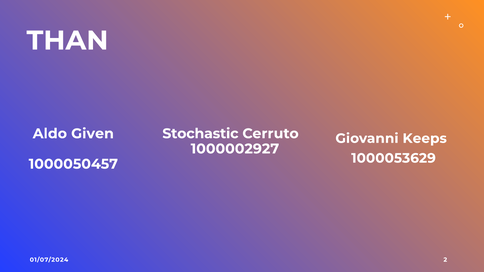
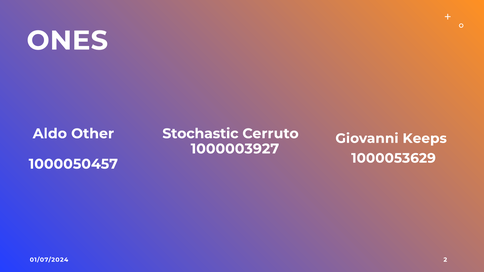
THAN: THAN -> ONES (67, 41)
Given: Given -> Other (93, 134)
1000002927: 1000002927 -> 1000003927 (235, 149)
